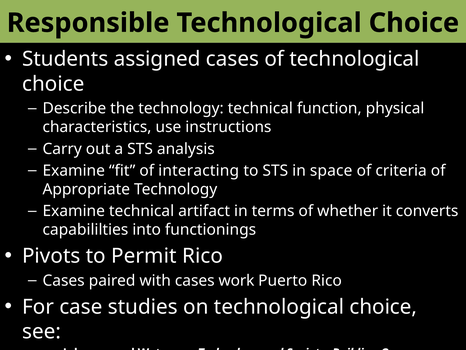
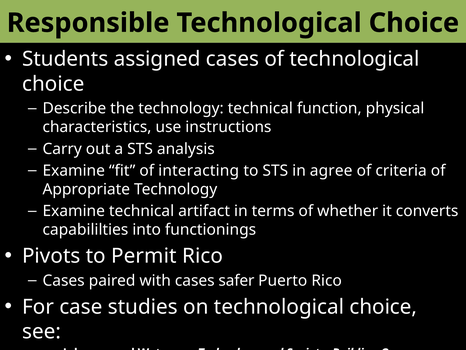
space: space -> agree (331, 170)
work: work -> safer (236, 280)
